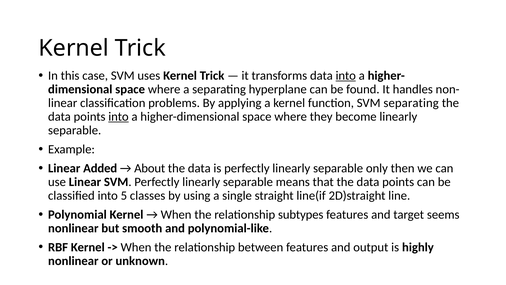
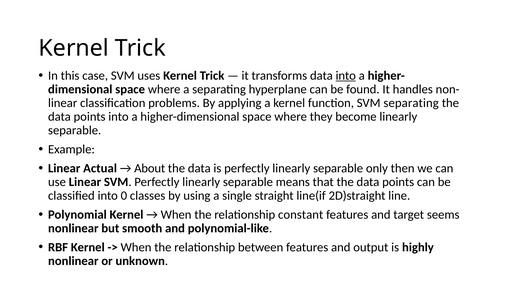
into underline: present -> none (119, 117)
Added: Added -> Actual (100, 168)
5: 5 -> 0 (124, 195)
subtypes: subtypes -> constant (301, 214)
